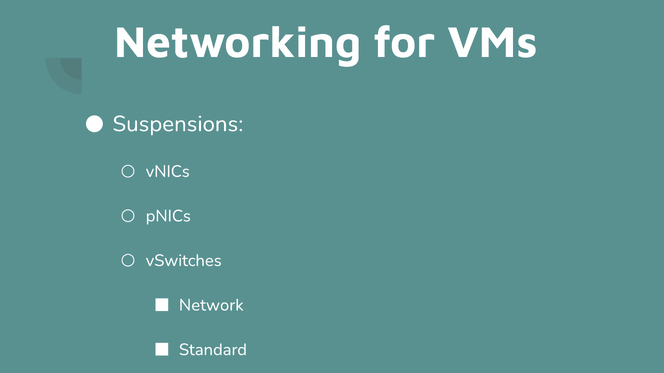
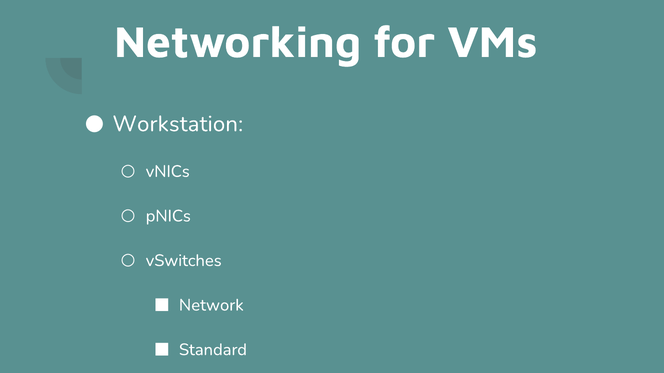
Suspensions: Suspensions -> Workstation (178, 124)
